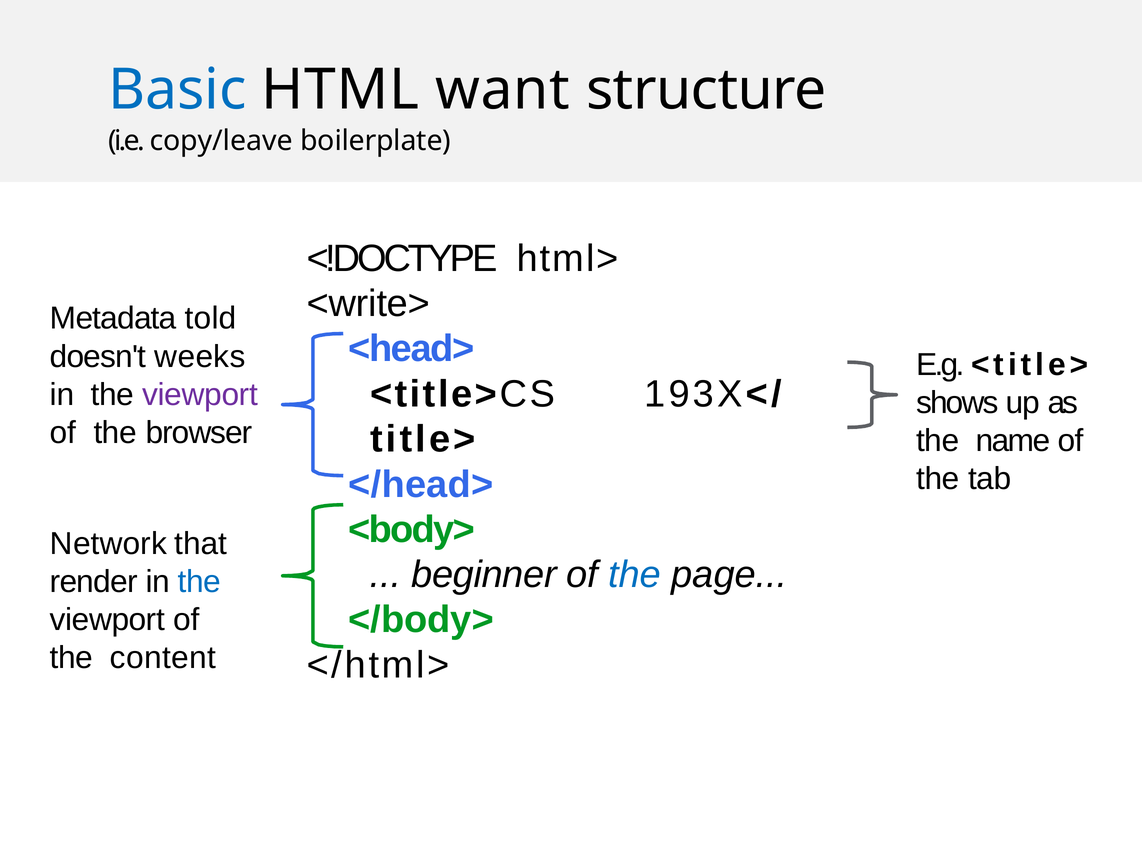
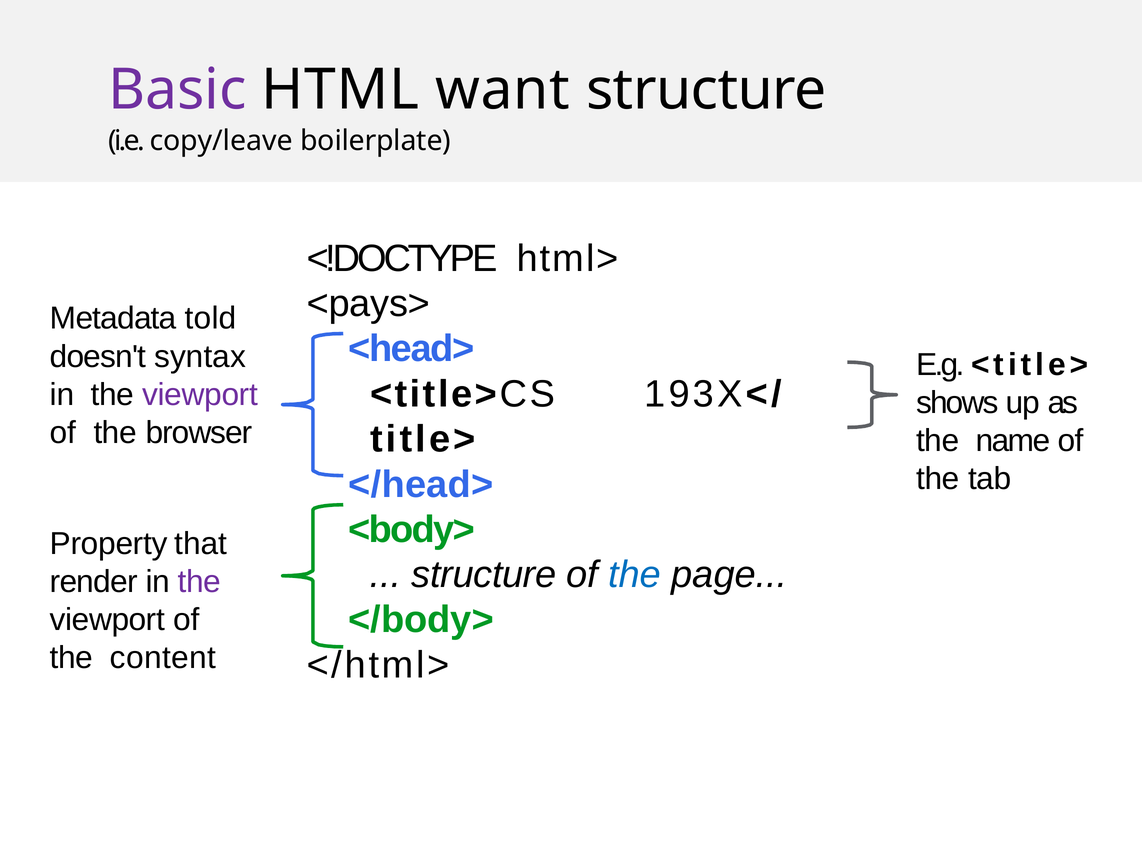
Basic colour: blue -> purple (177, 90)
<write>: <write> -> <pays> (368, 304)
weeks: weeks -> syntax (200, 357)
Network: Network -> Property (109, 544)
beginner: beginner -> structure (484, 575)
the colour: blue -> purple (199, 582)
